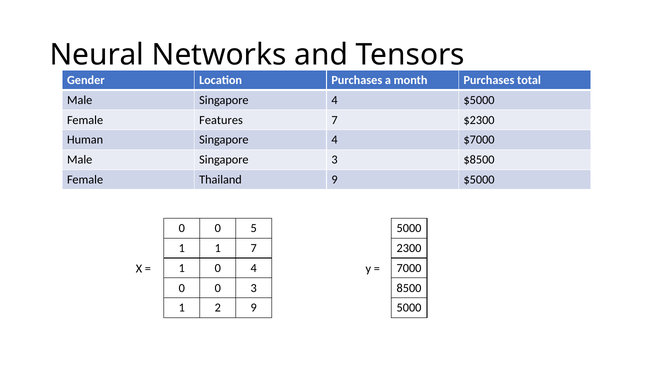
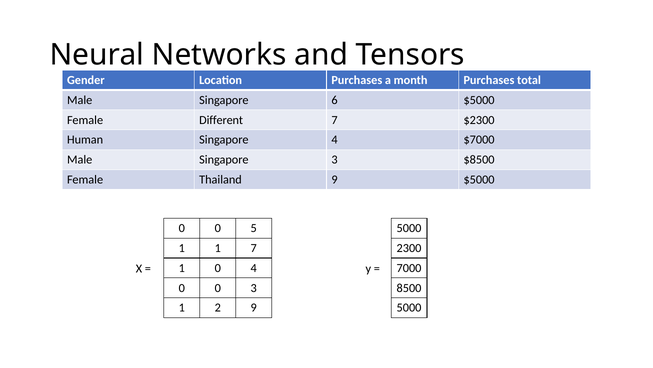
Male Singapore 4: 4 -> 6 (334, 100)
Features: Features -> Different (221, 120)
